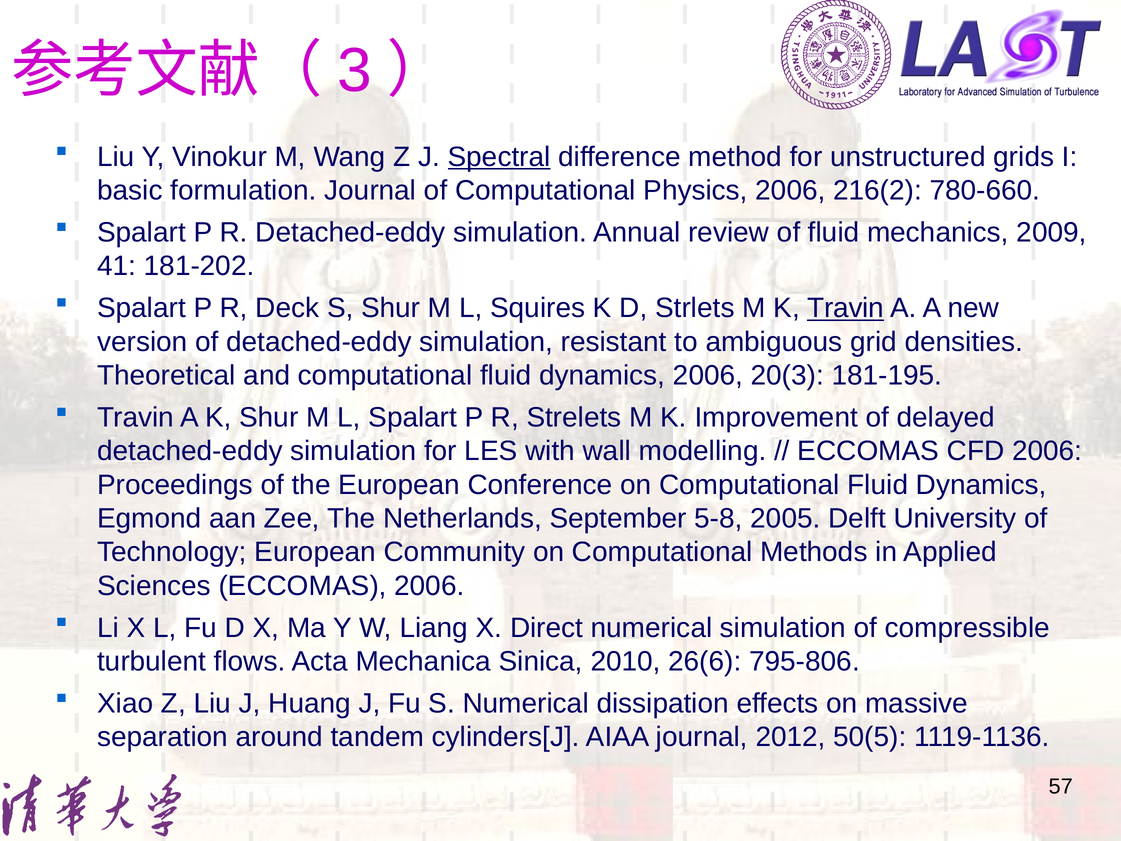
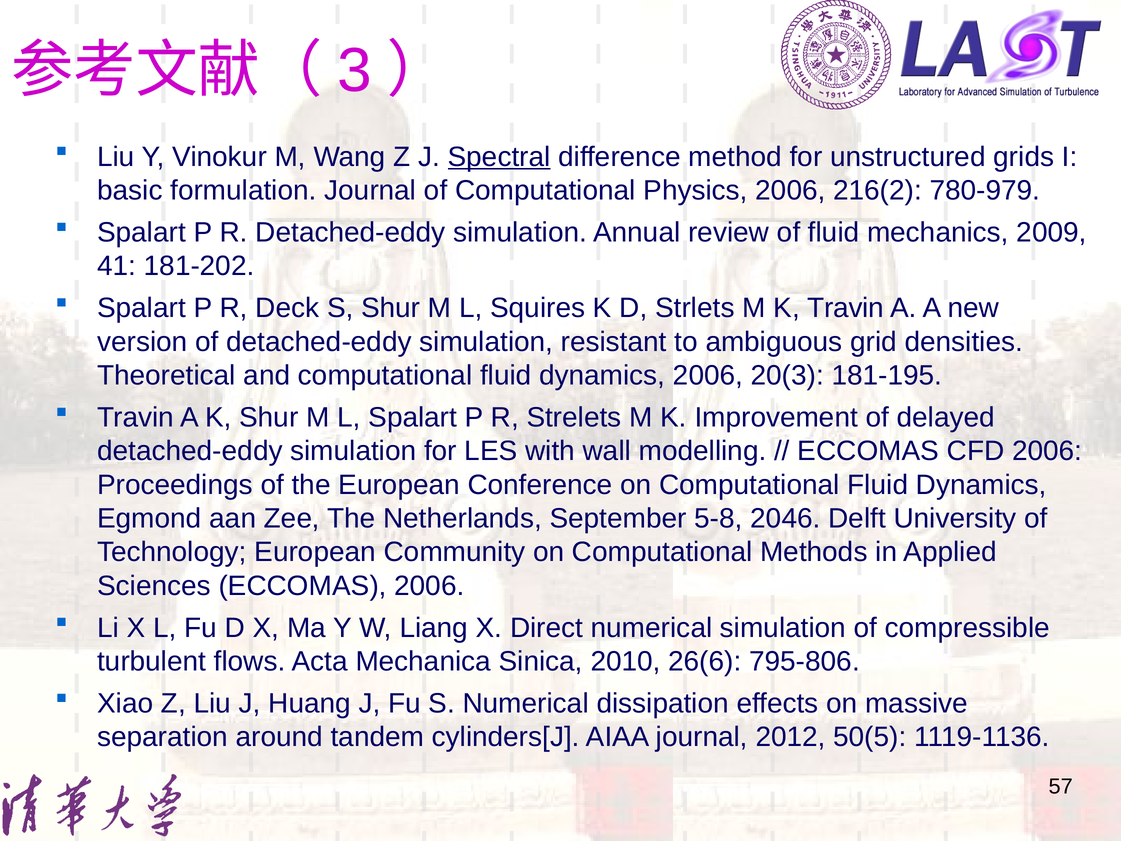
780-660: 780-660 -> 780-979 (985, 190)
Travin underline: present -> none (846, 308)
2005: 2005 -> 2046 (785, 518)
